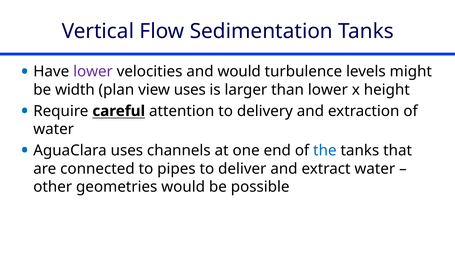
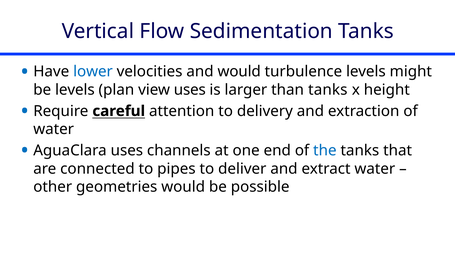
lower colour: purple -> blue (93, 72)
be width: width -> levels (75, 90)
than lower: lower -> tanks (328, 90)
